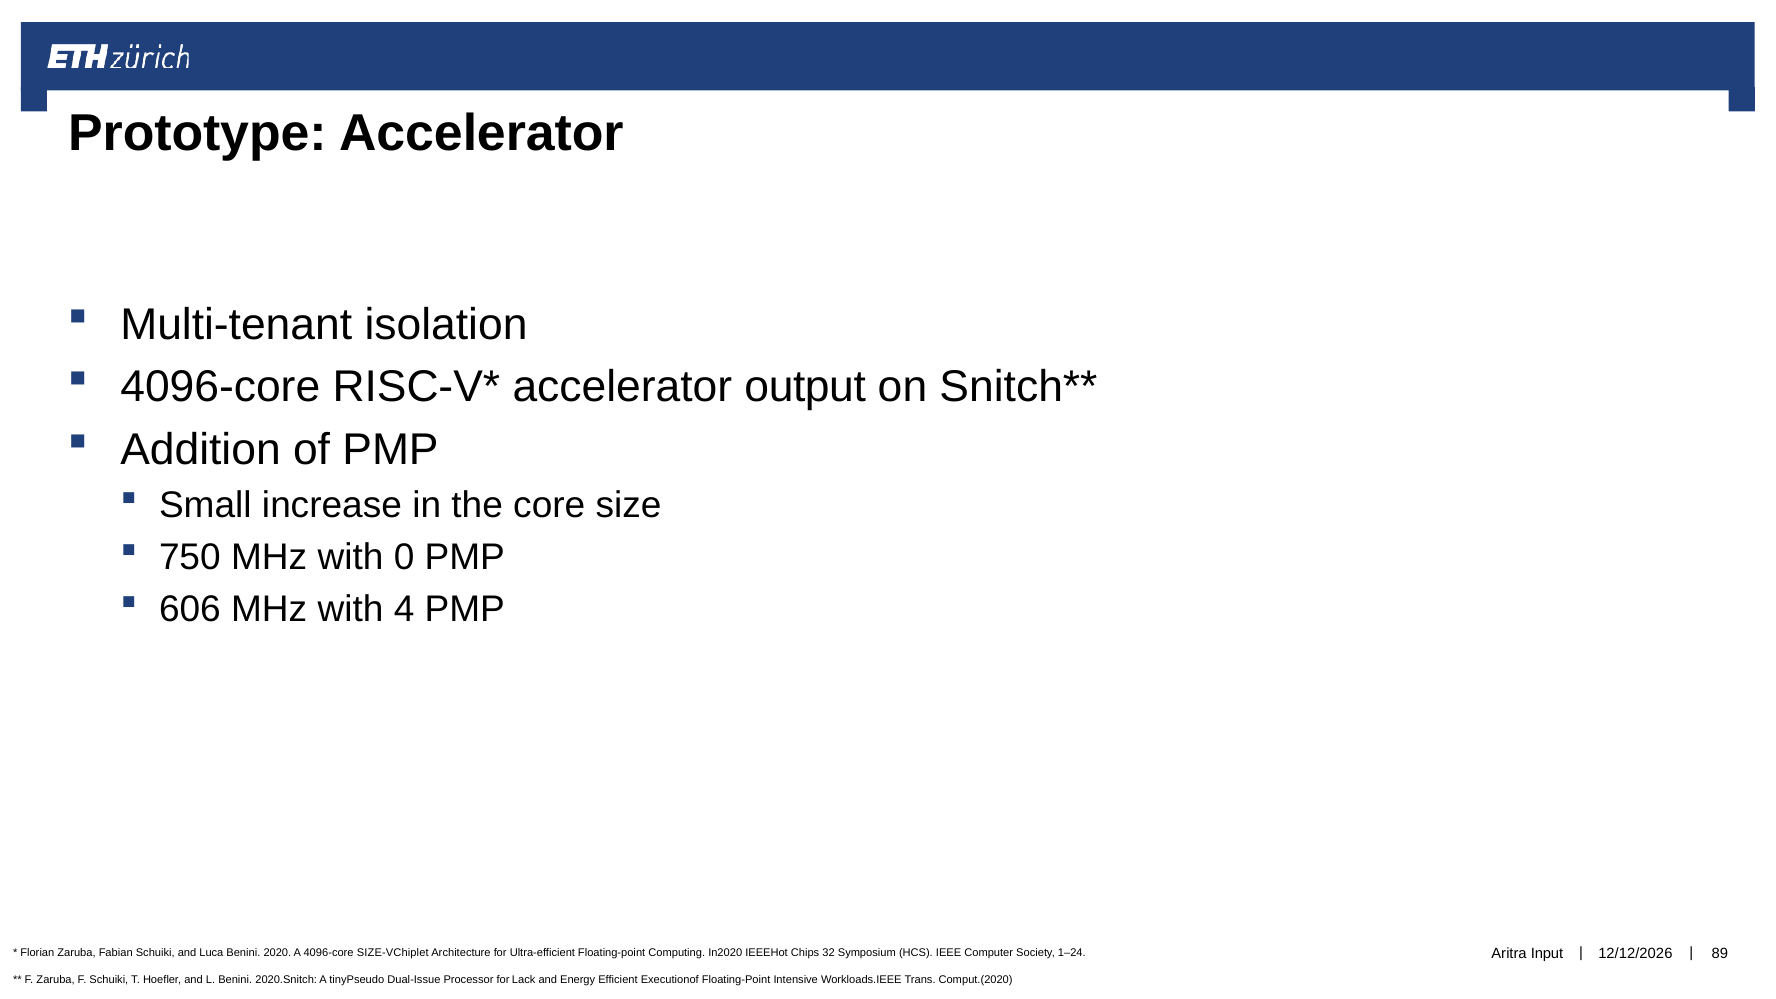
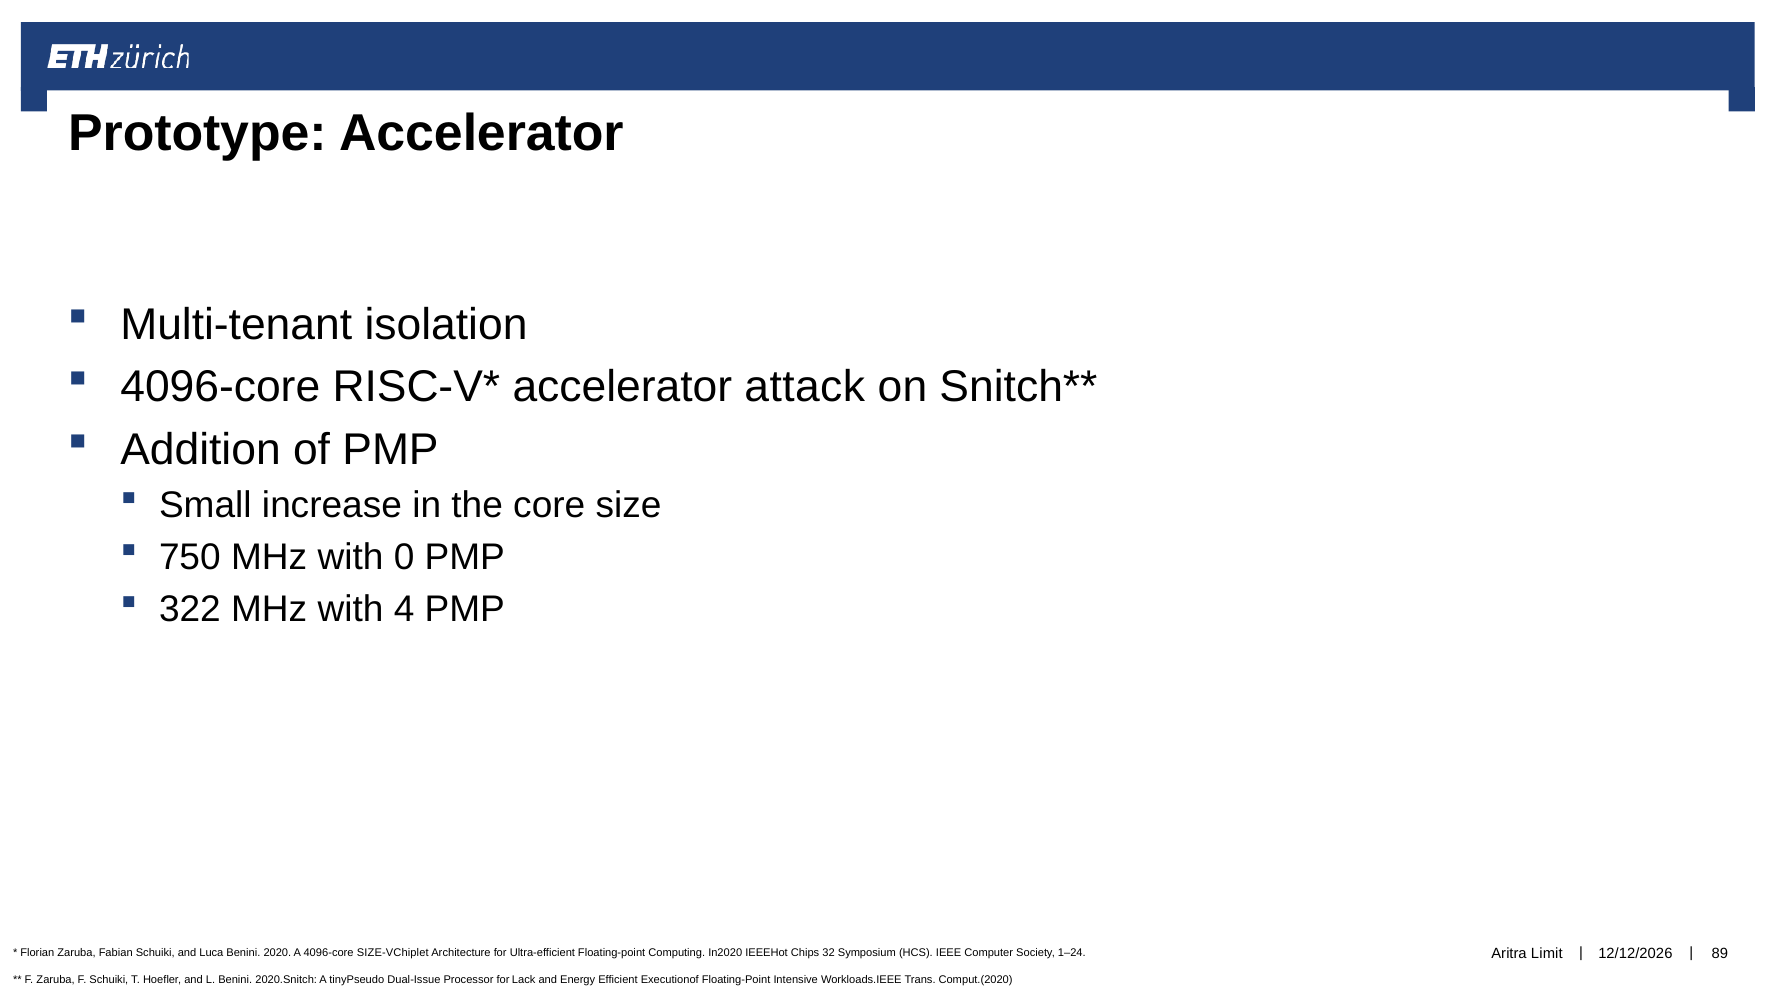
output: output -> attack (805, 387)
606: 606 -> 322 (190, 609)
Input: Input -> Limit (1547, 954)
